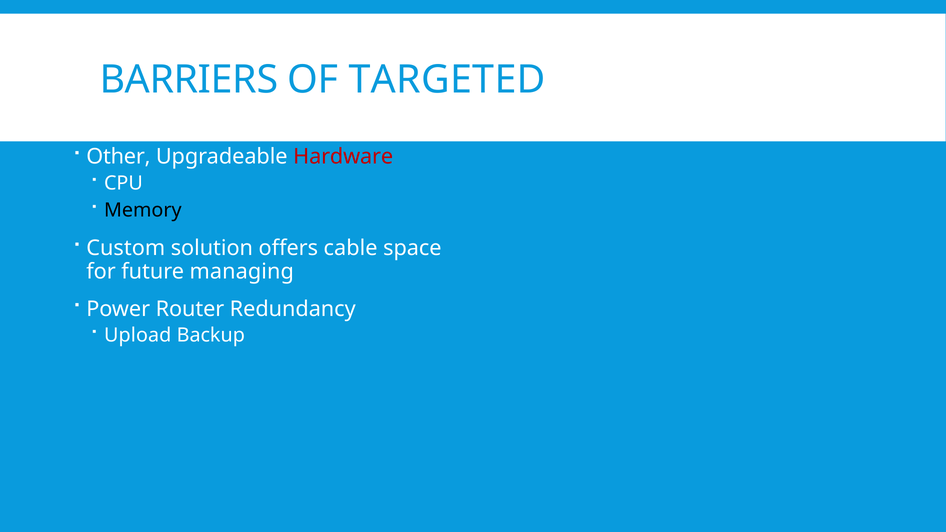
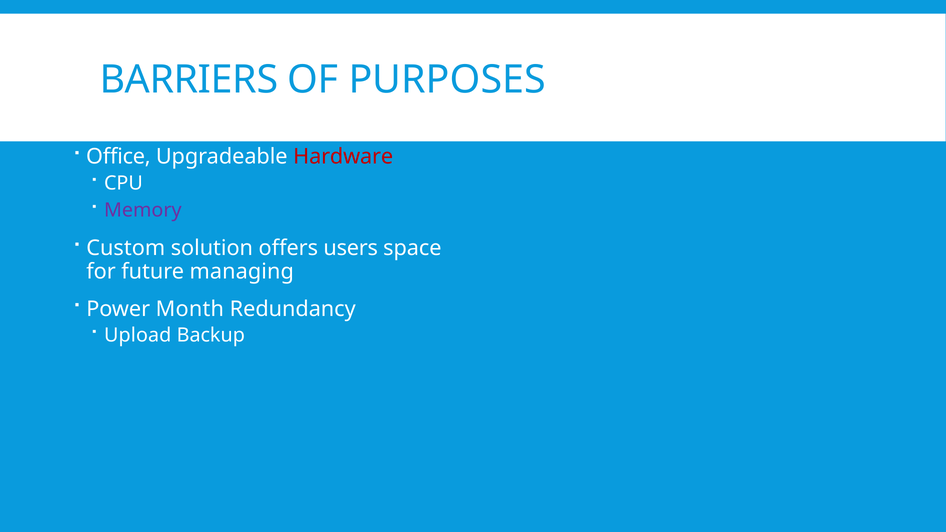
TARGETED: TARGETED -> PURPOSES (447, 80)
Other: Other -> Office (118, 157)
Memory colour: black -> purple (143, 210)
cable: cable -> users (351, 248)
Router: Router -> Month (190, 309)
